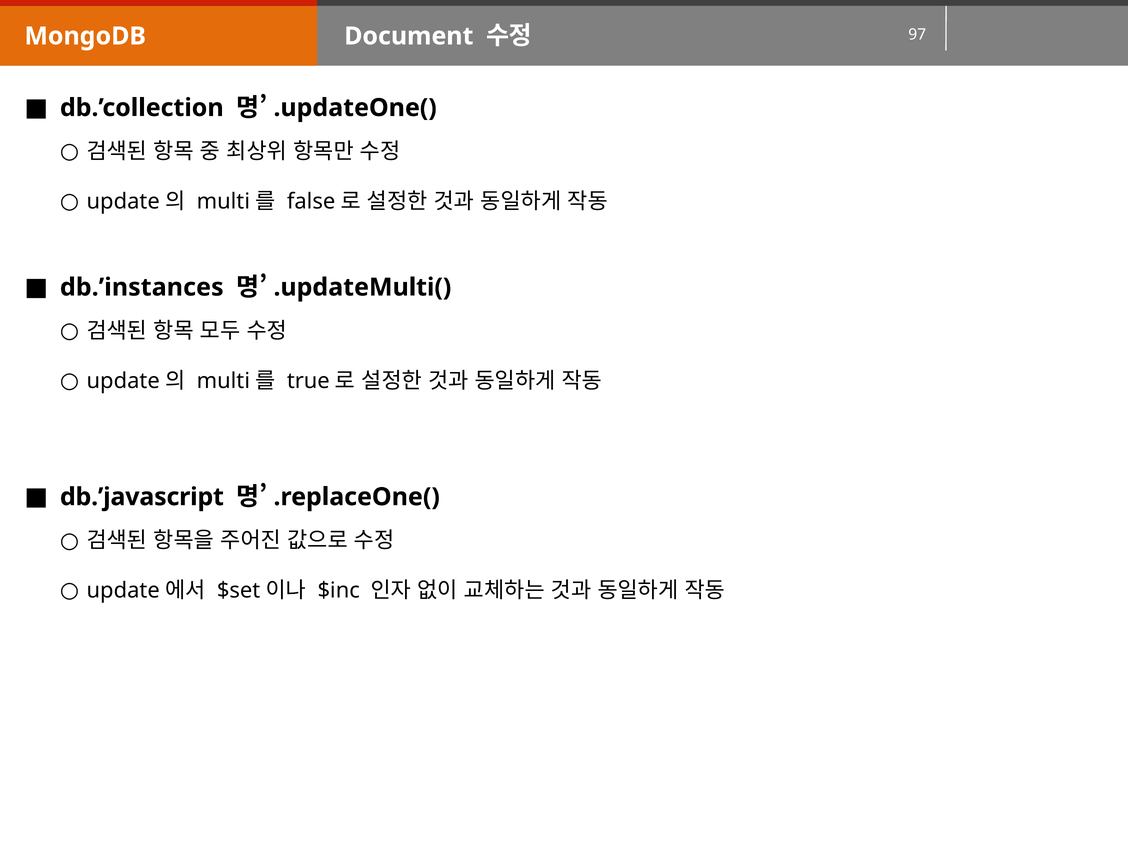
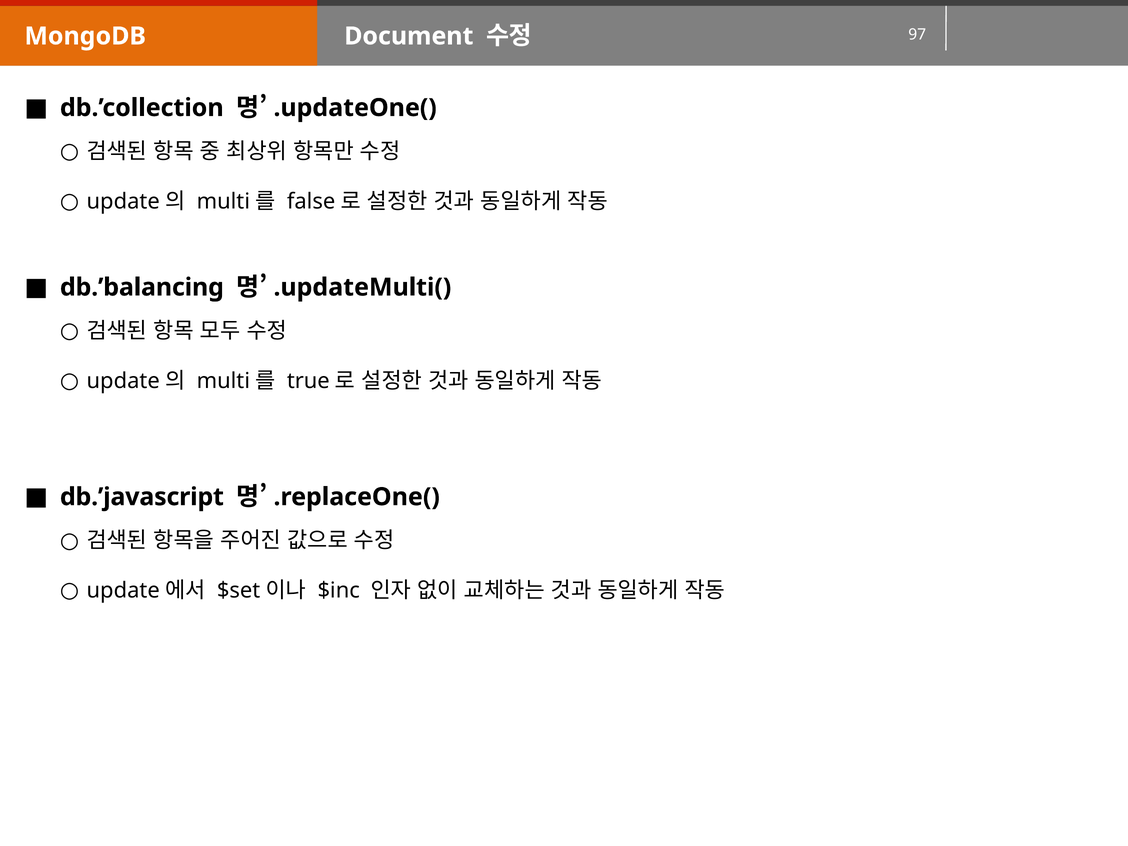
db.’instances: db.’instances -> db.’balancing (142, 287)
